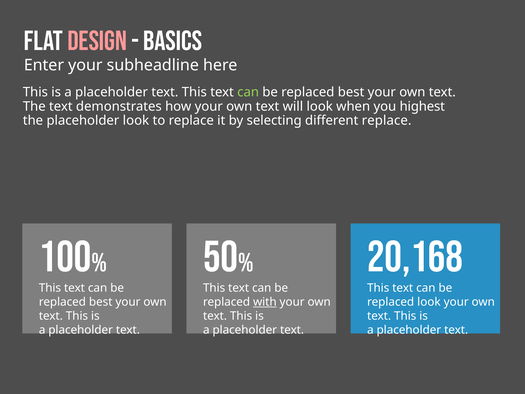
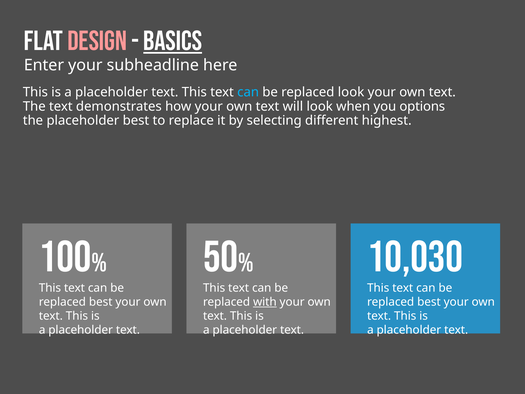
BASICS underline: none -> present (173, 41)
can colour: light green -> light blue (248, 92)
best: best -> look (351, 92)
highest: highest -> options (422, 106)
placeholder look: look -> best (136, 121)
different replace: replace -> highest (387, 121)
20,168: 20,168 -> 10,030 (415, 257)
look: look -> best (429, 302)
